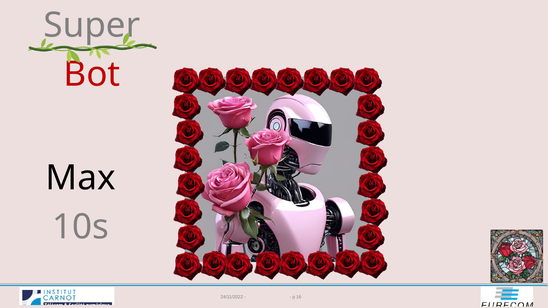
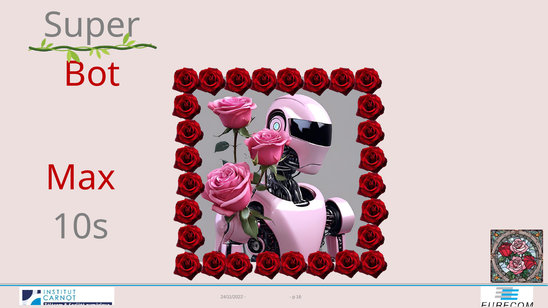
Max colour: black -> red (81, 178)
